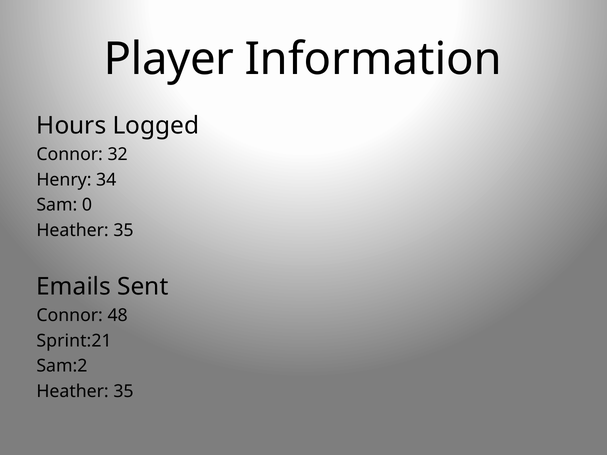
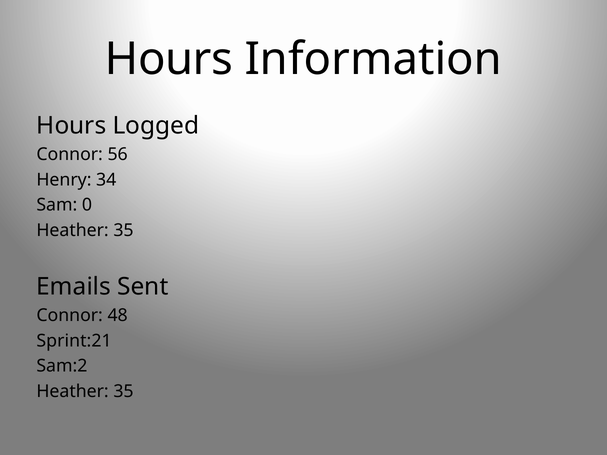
Player: Player -> Hours (169, 59)
32: 32 -> 56 (118, 155)
